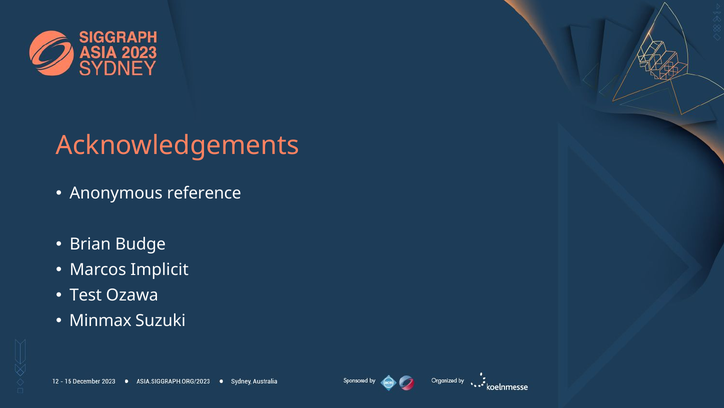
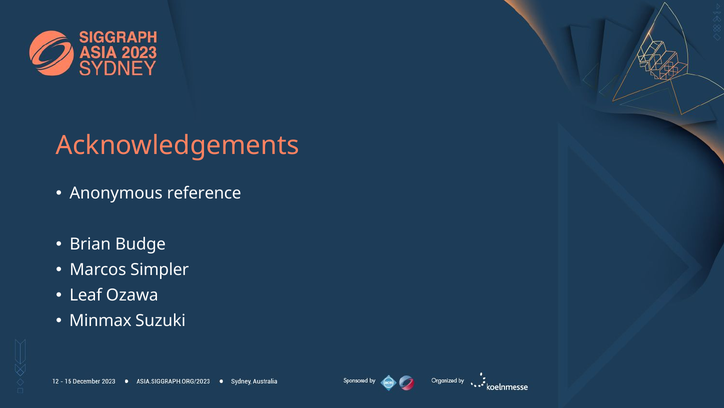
Implicit: Implicit -> Simpler (160, 269)
Test: Test -> Leaf (86, 295)
